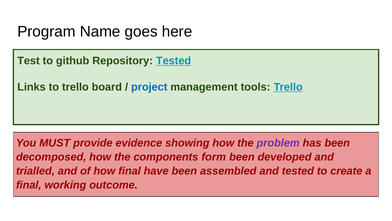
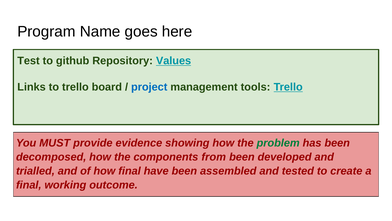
Repository Tested: Tested -> Values (174, 61)
problem colour: purple -> green (278, 143)
form: form -> from (214, 157)
